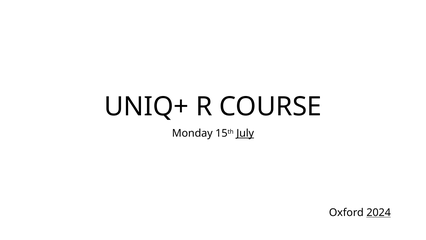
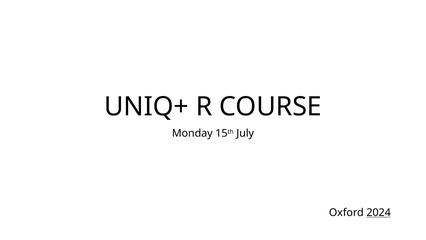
July underline: present -> none (245, 133)
